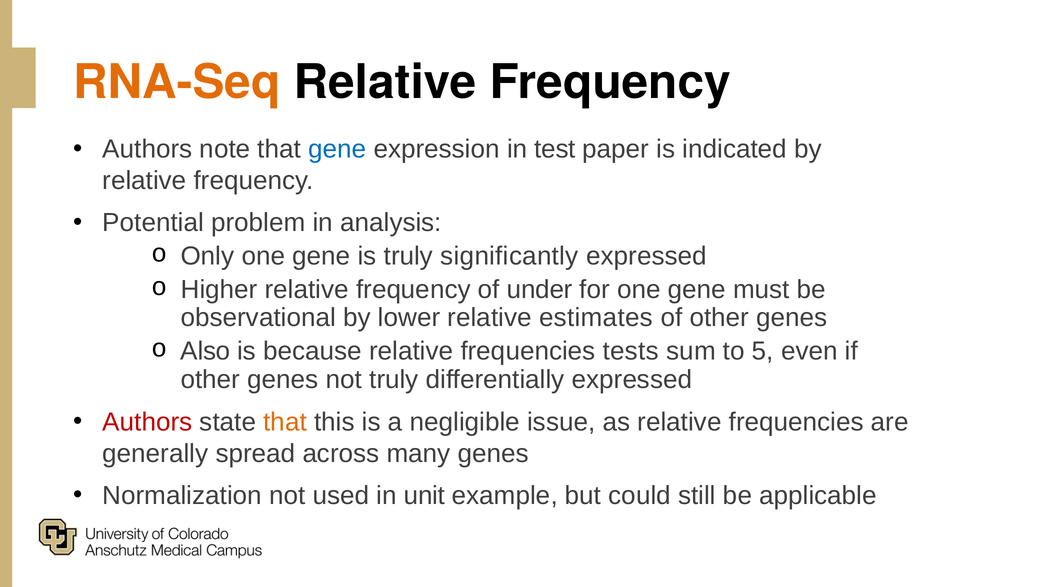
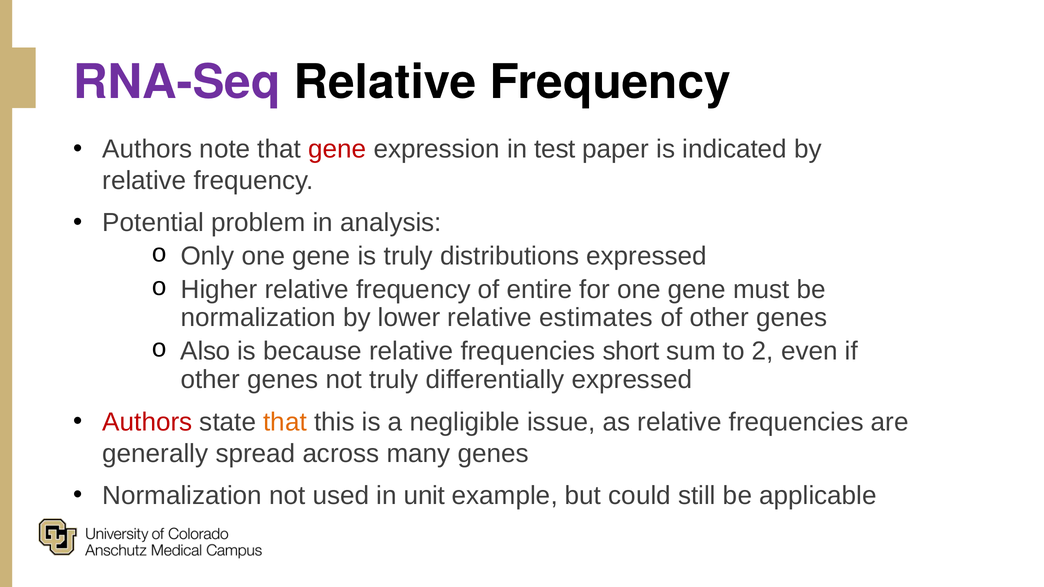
RNA-Seq colour: orange -> purple (177, 83)
gene colour: blue -> red (337, 149)
significantly: significantly -> distributions (510, 256)
under: under -> entire (540, 290)
observational: observational -> normalization (258, 318)
tests: tests -> short (631, 352)
5: 5 -> 2 (763, 352)
